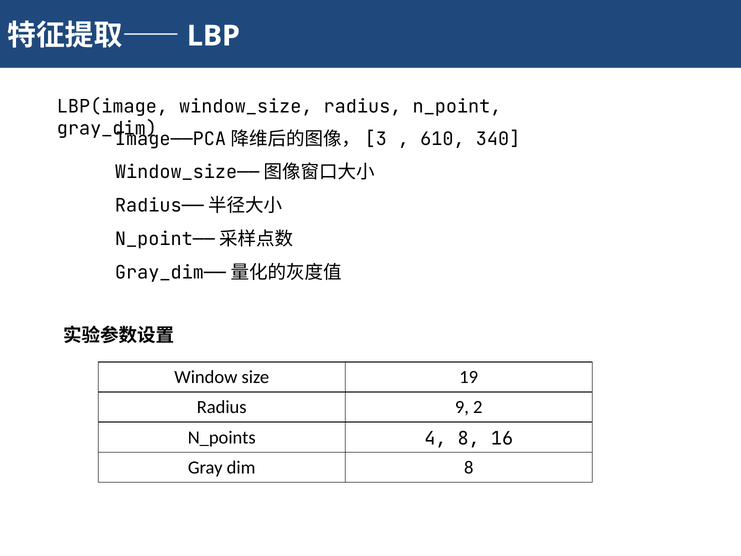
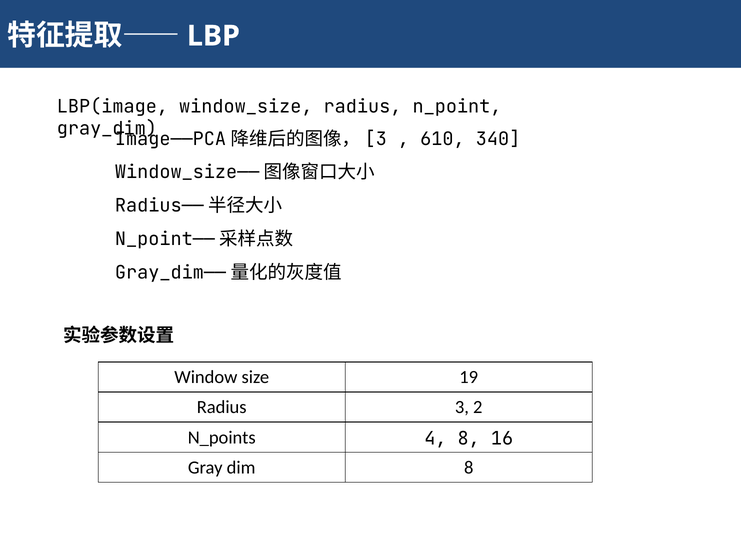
9: 9 -> 3 (462, 407)
